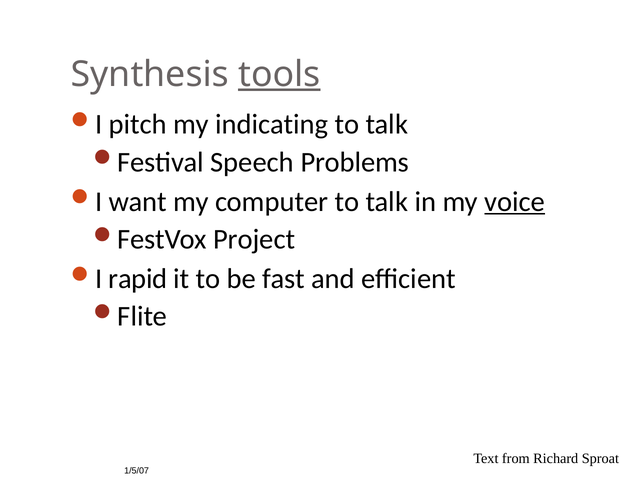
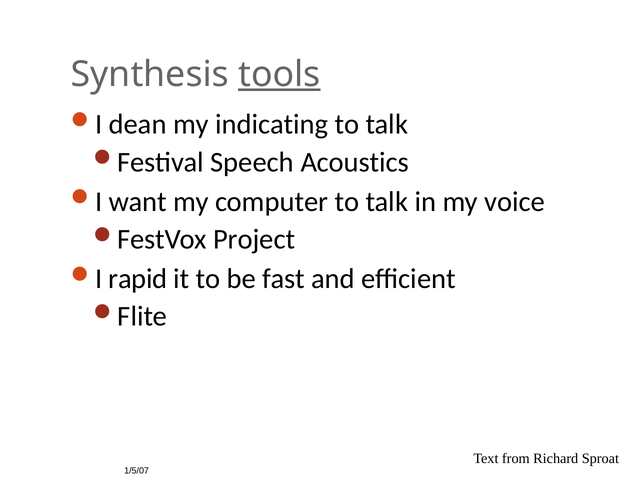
pitch: pitch -> dean (138, 124)
Problems: Problems -> Acoustics (355, 162)
voice underline: present -> none (515, 201)
